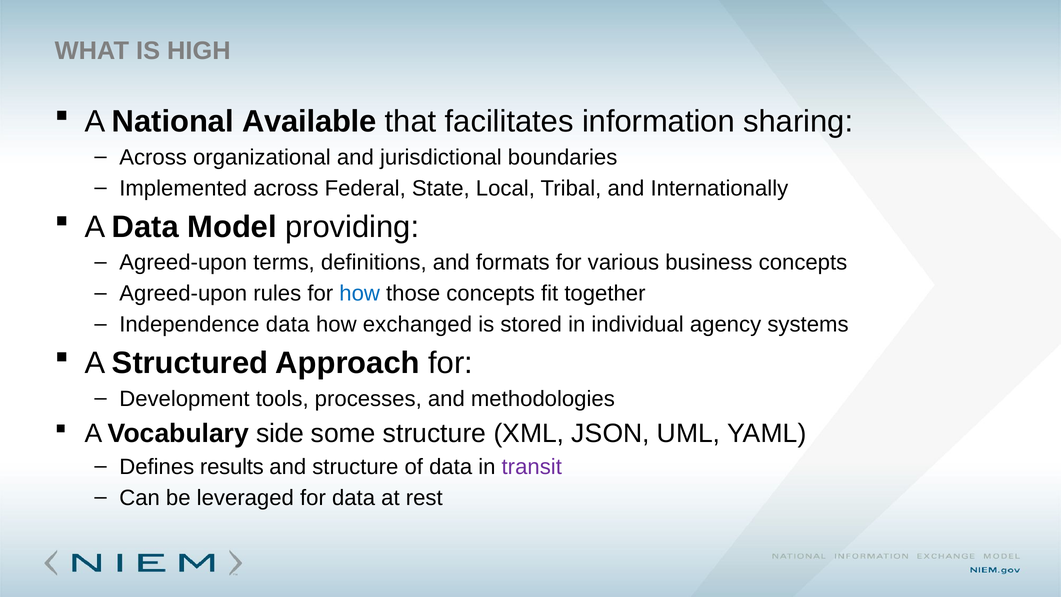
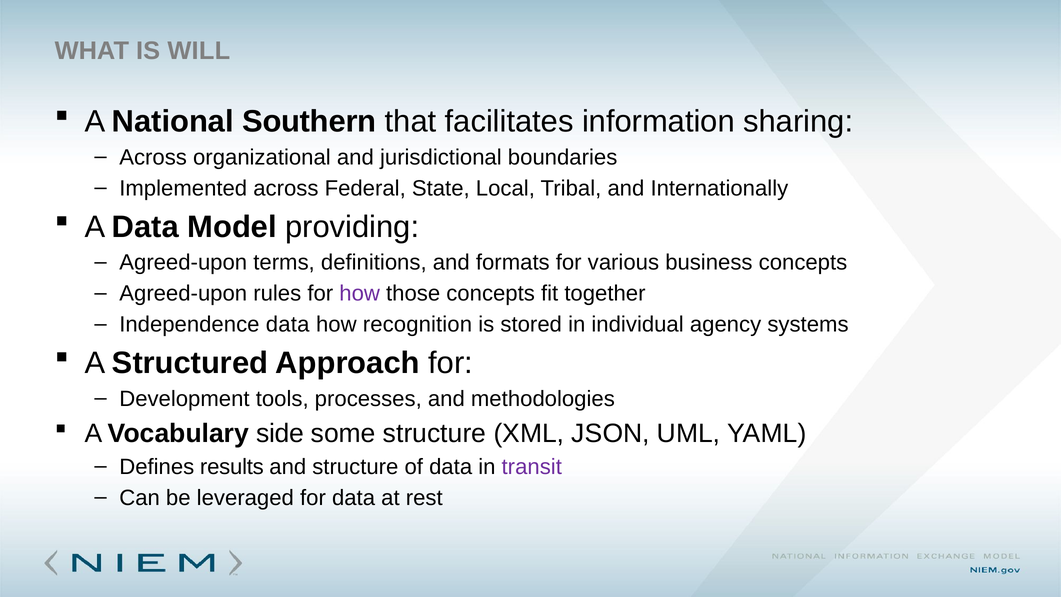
HIGH: HIGH -> WILL (199, 51)
Available: Available -> Southern (309, 122)
how colour: blue -> purple (360, 293)
exchanged: exchanged -> recognition (417, 324)
